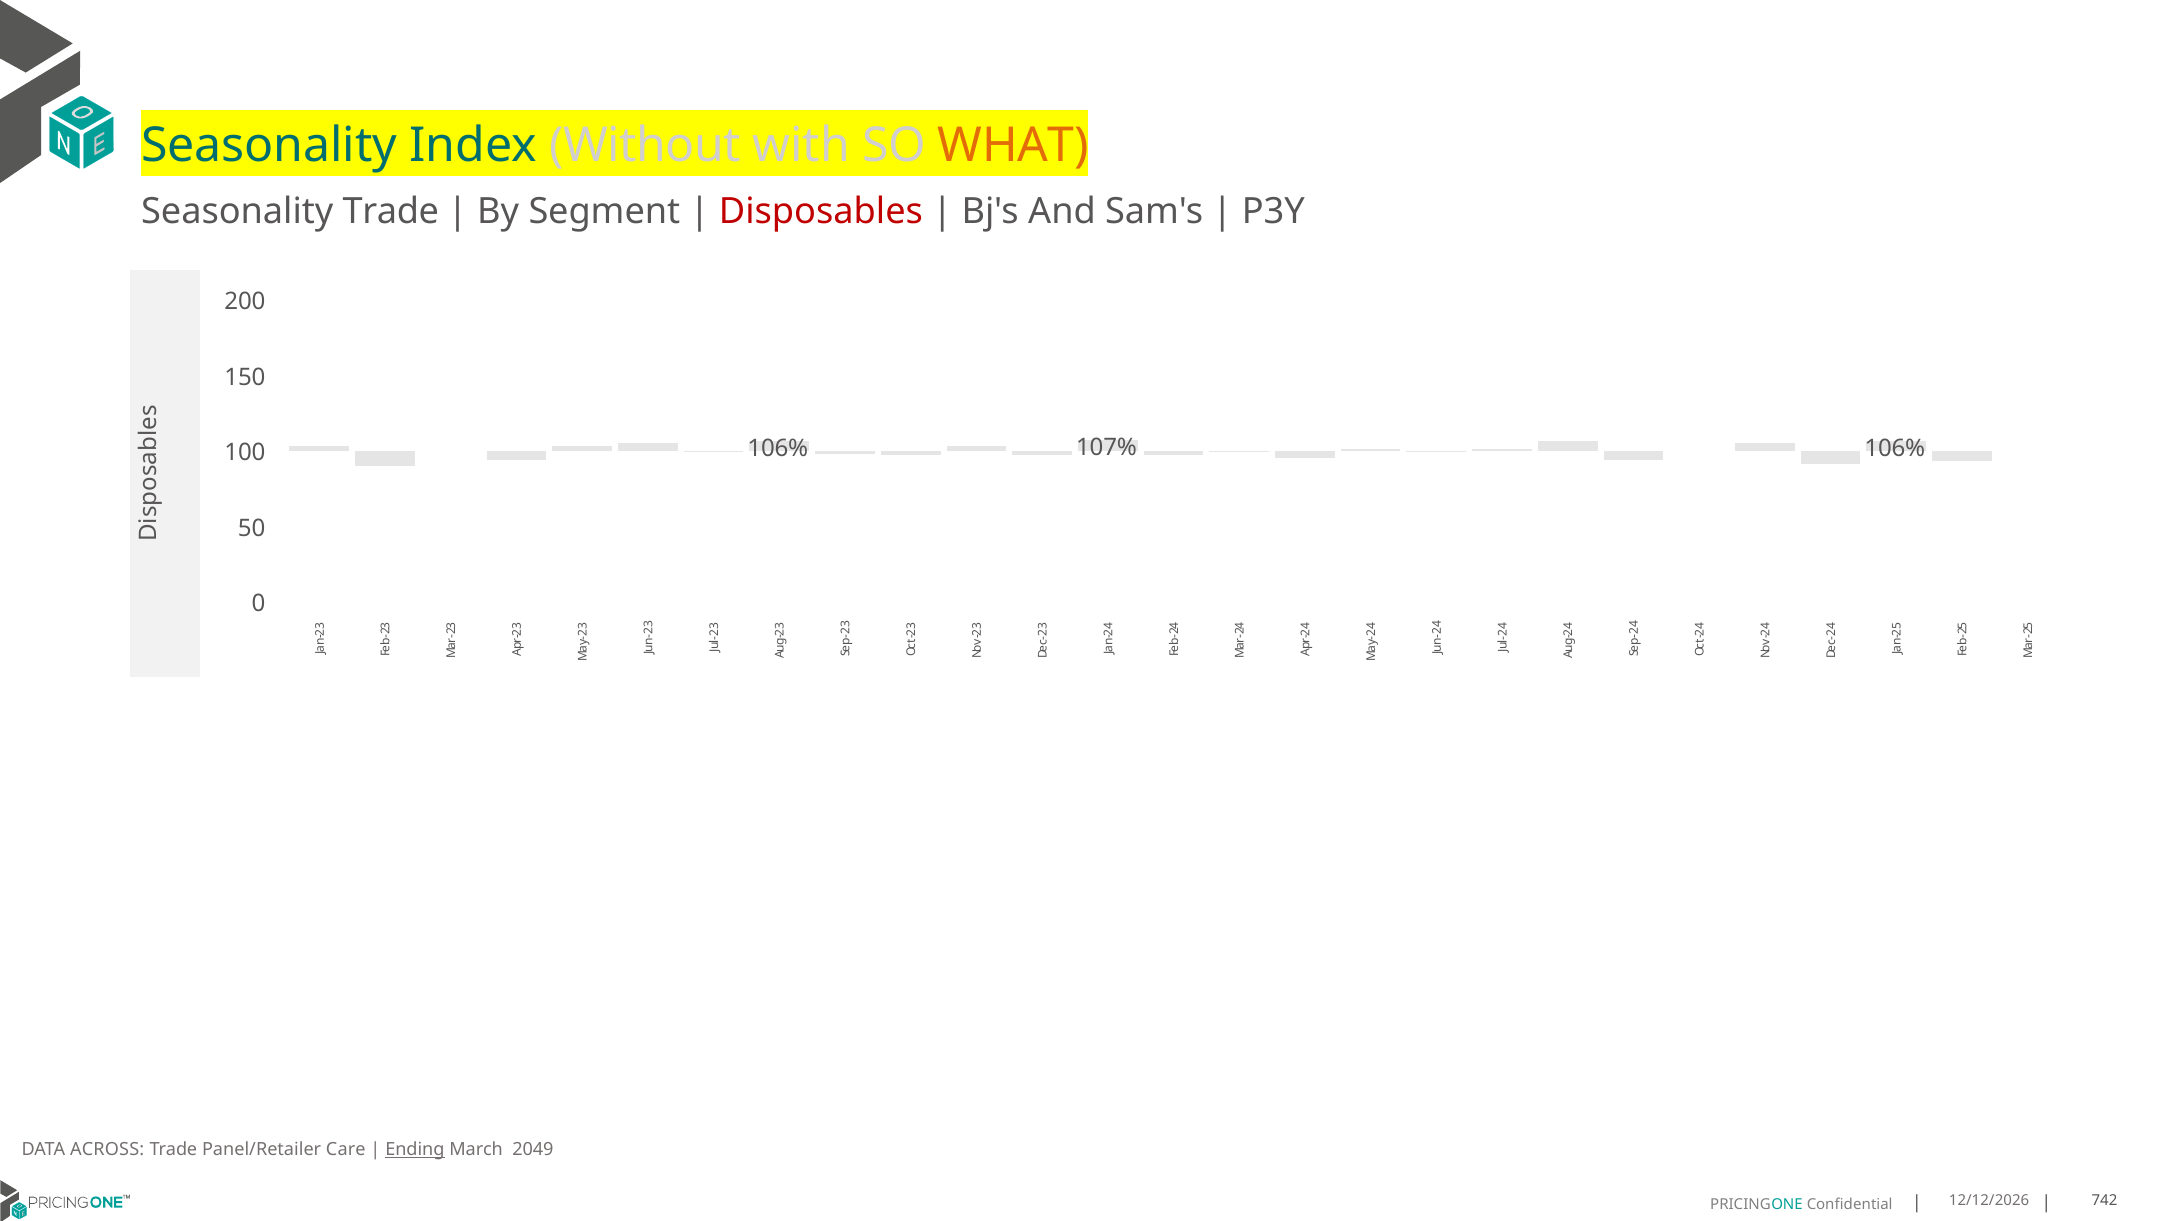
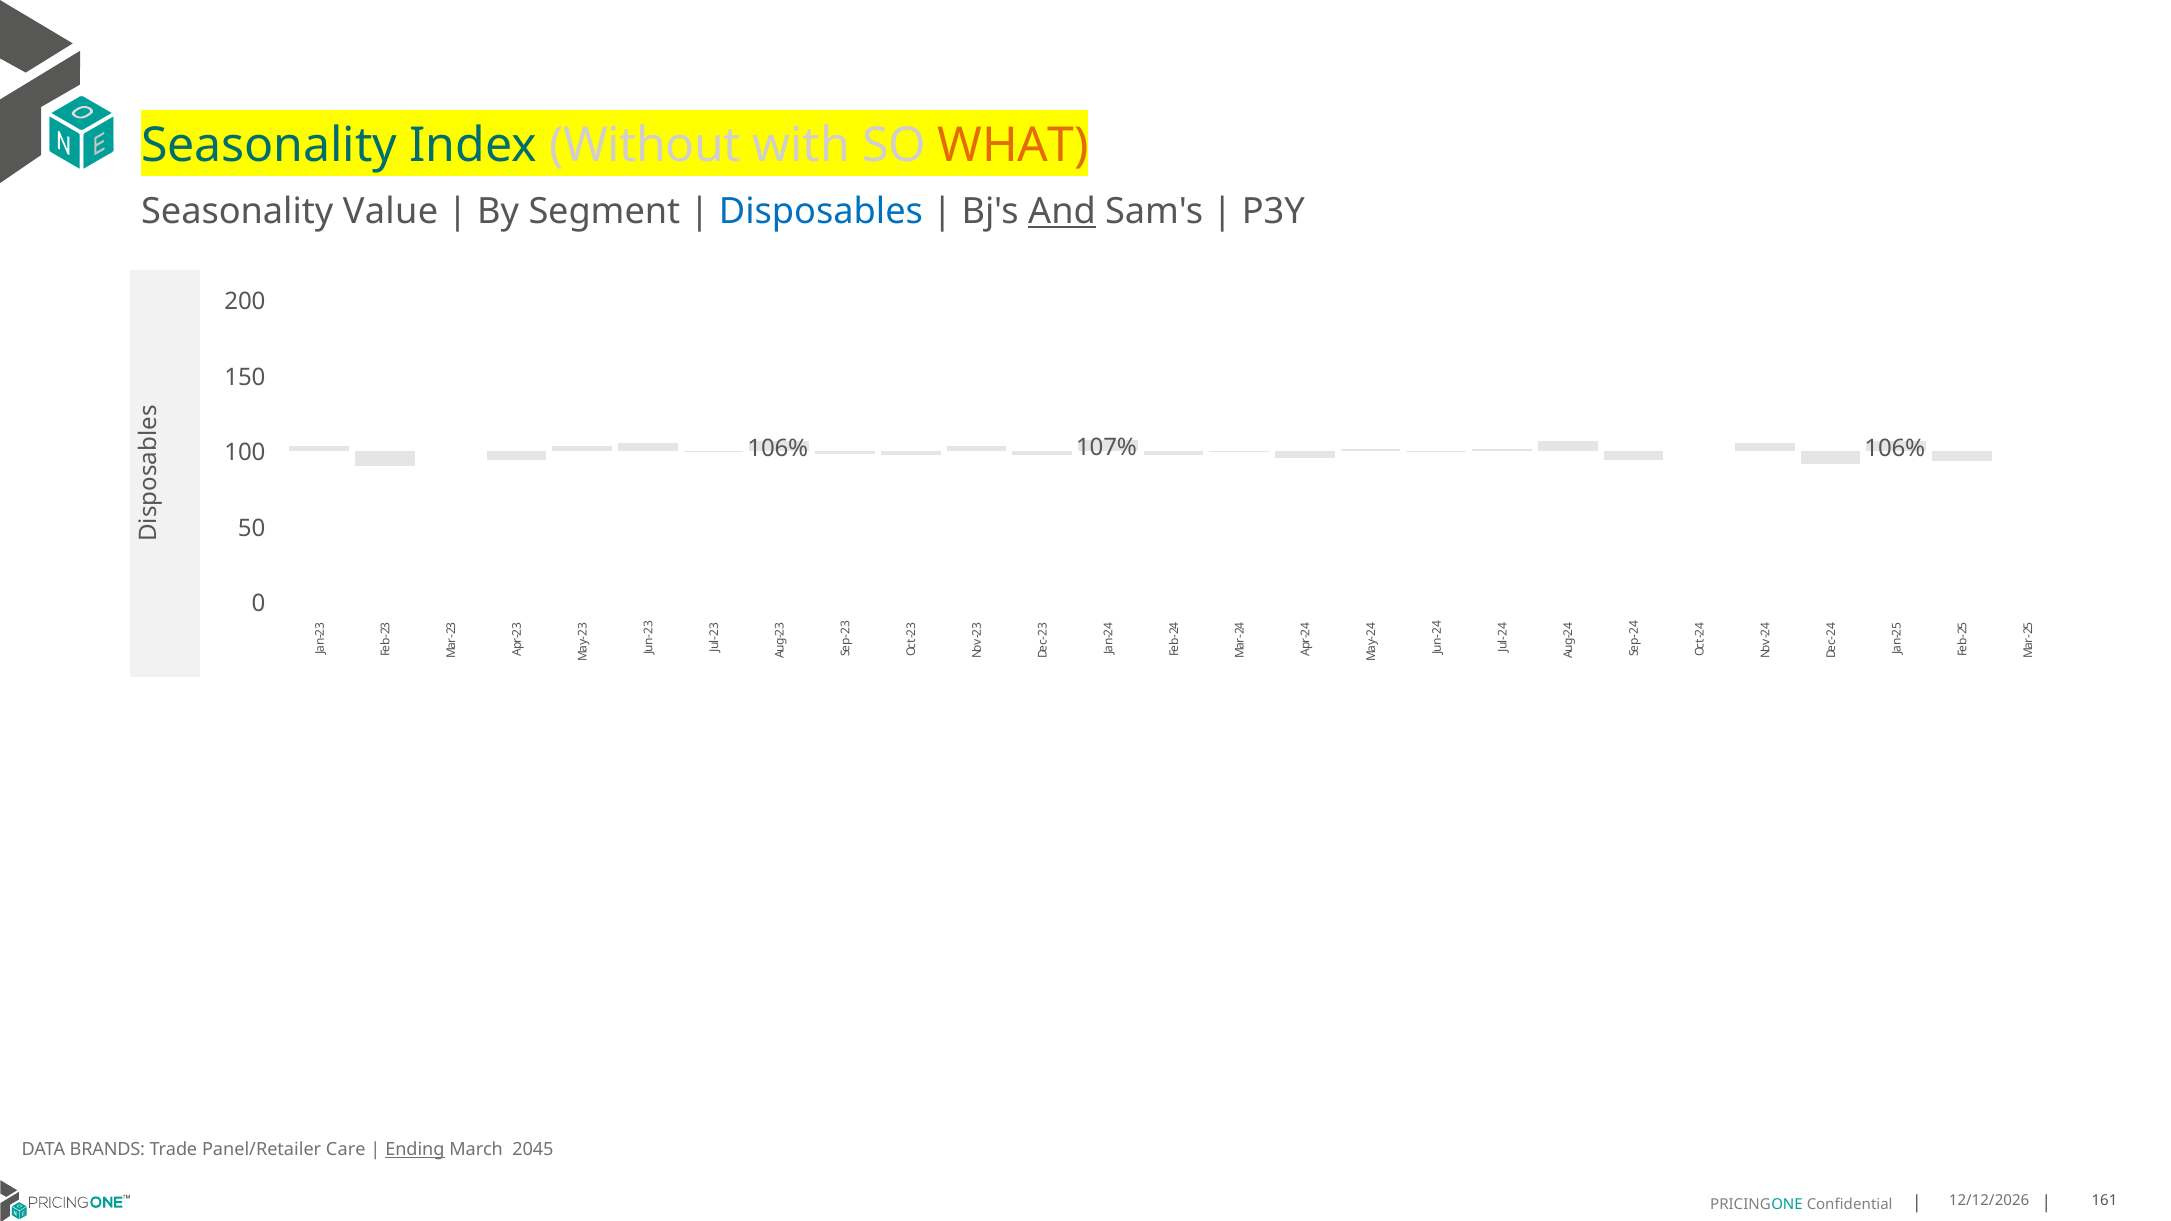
Seasonality Trade: Trade -> Value (390, 212)
Disposables colour: red -> blue (821, 212)
And underline: none -> present (1062, 212)
ACROSS: ACROSS -> BRANDS (107, 1150)
2049: 2049 -> 2045 (533, 1150)
742: 742 -> 161 (2105, 1201)
